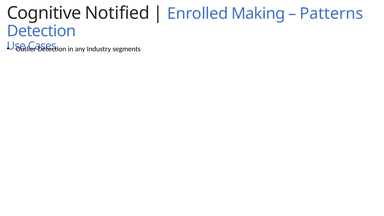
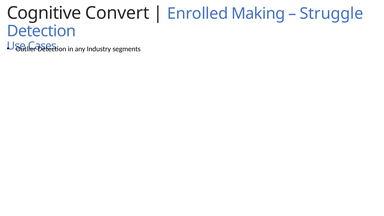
Notified: Notified -> Convert (117, 13)
Patterns: Patterns -> Struggle (332, 14)
